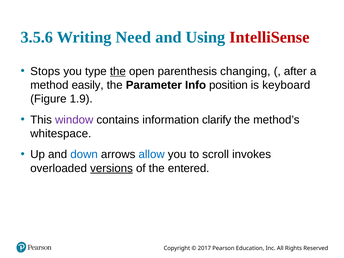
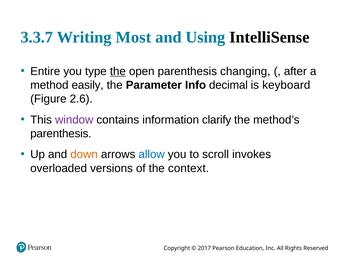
3.5.6: 3.5.6 -> 3.3.7 (37, 37)
Need: Need -> Most (133, 37)
IntelliSense colour: red -> black (269, 37)
Stops: Stops -> Entire (45, 71)
position: position -> decimal (228, 85)
1.9: 1.9 -> 2.6 (81, 99)
whitespace: whitespace -> parenthesis (61, 134)
down colour: blue -> orange (84, 154)
versions underline: present -> none (111, 168)
entered: entered -> context (189, 168)
